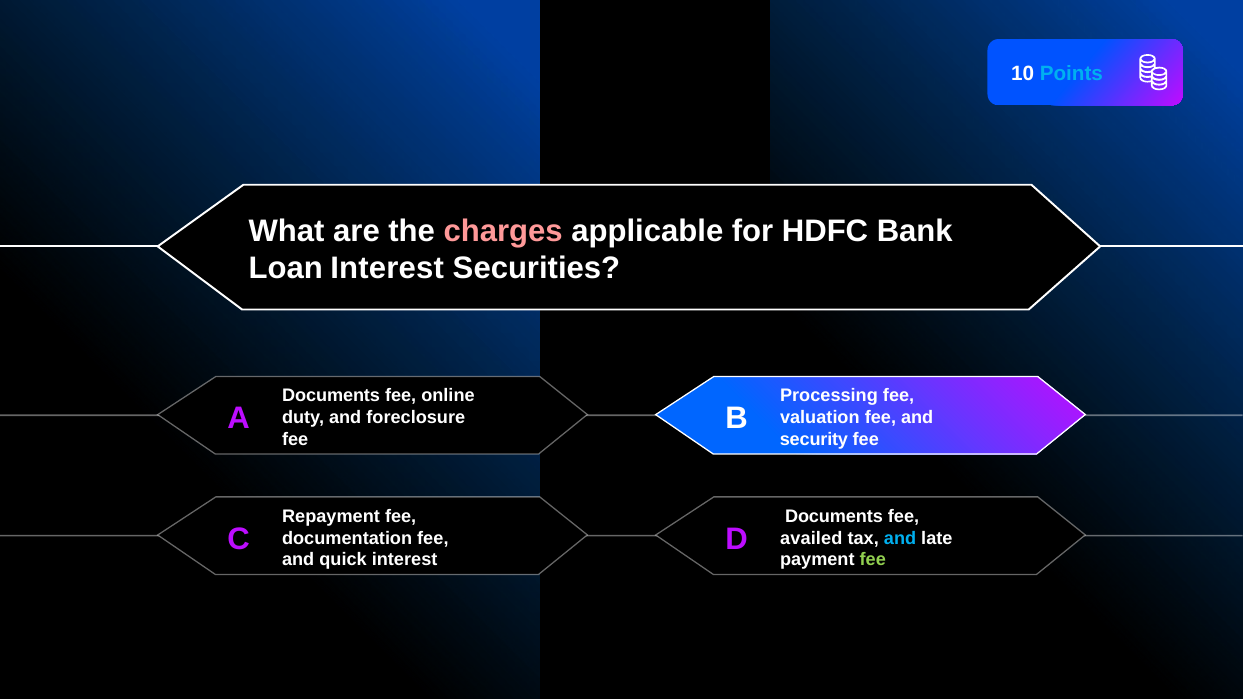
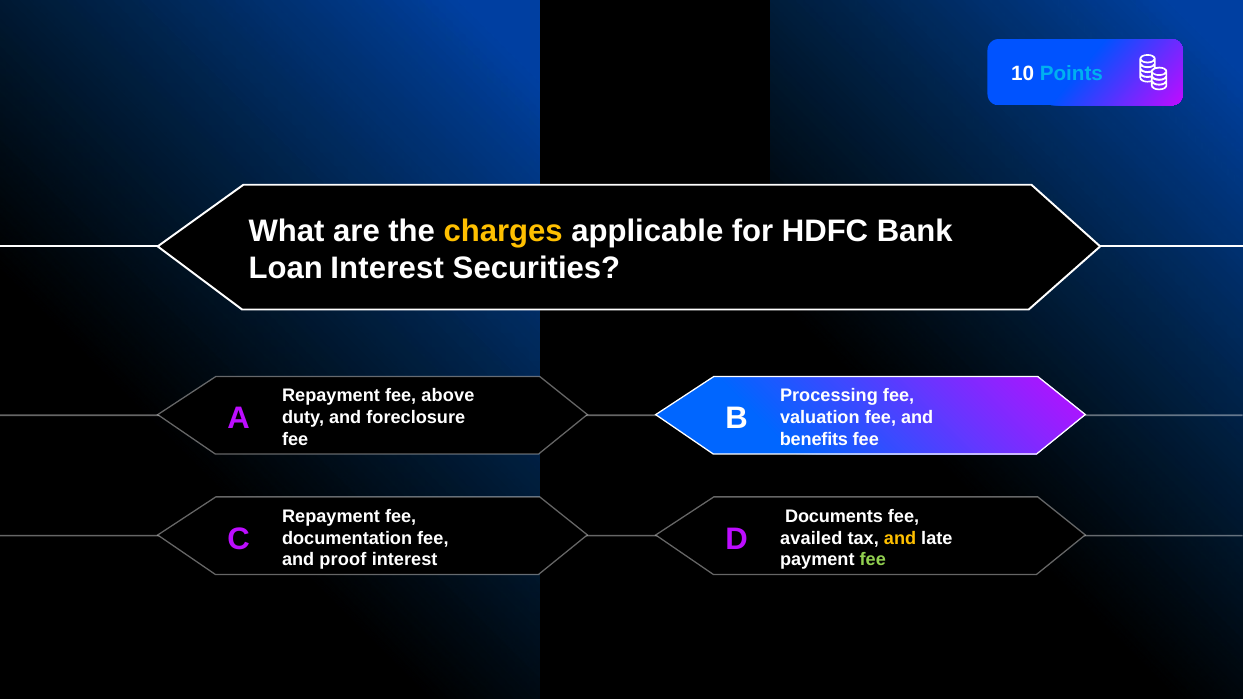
charges colour: pink -> yellow (503, 231)
Documents: Documents -> Repayment (331, 396)
online: online -> above (448, 396)
security: security -> benefits (814, 440)
and colour: light blue -> yellow (900, 538)
quick: quick -> proof (343, 560)
